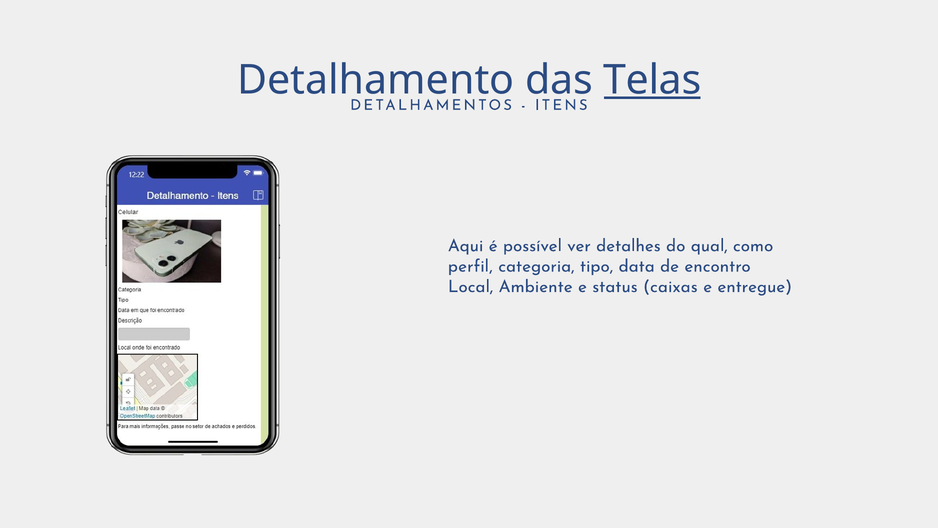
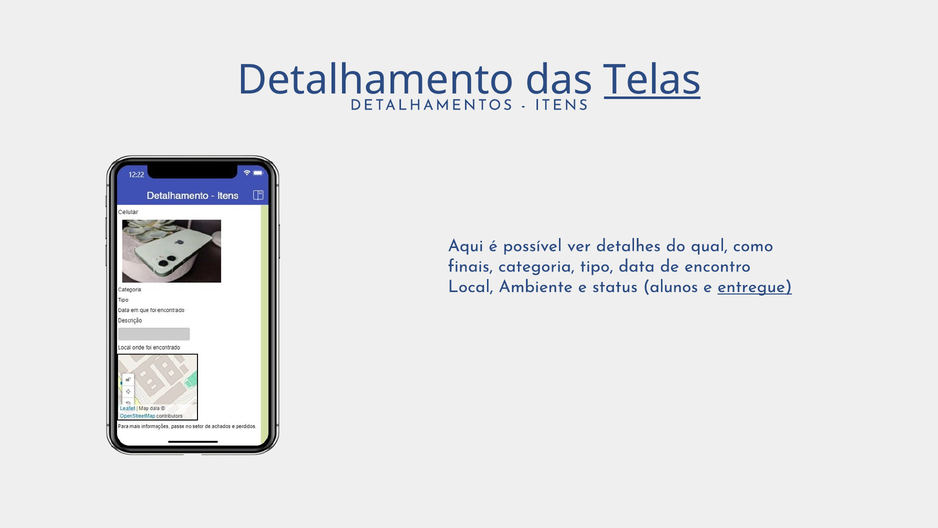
perfil: perfil -> finais (470, 266)
caixas: caixas -> alunos (671, 286)
entregue underline: none -> present (755, 286)
